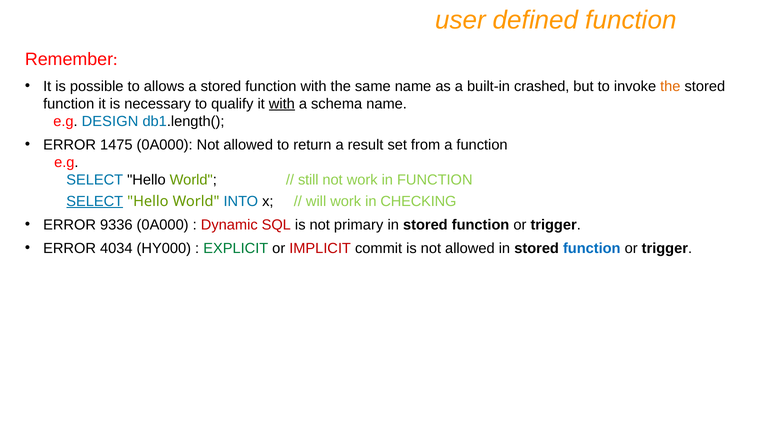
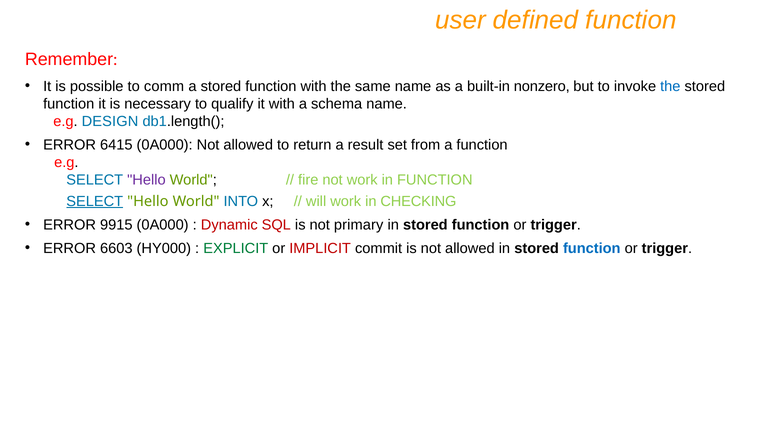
allows: allows -> comm (164, 86)
crashed: crashed -> nonzero (542, 86)
the colour: orange -> blue (670, 86)
with underline: present -> none (282, 104)
1475: 1475 -> 6415 (116, 145)
Hello colour: black -> purple (146, 180)
still: still -> fire (308, 180)
9336: 9336 -> 9915 (116, 225)
4034: 4034 -> 6603 (116, 248)
